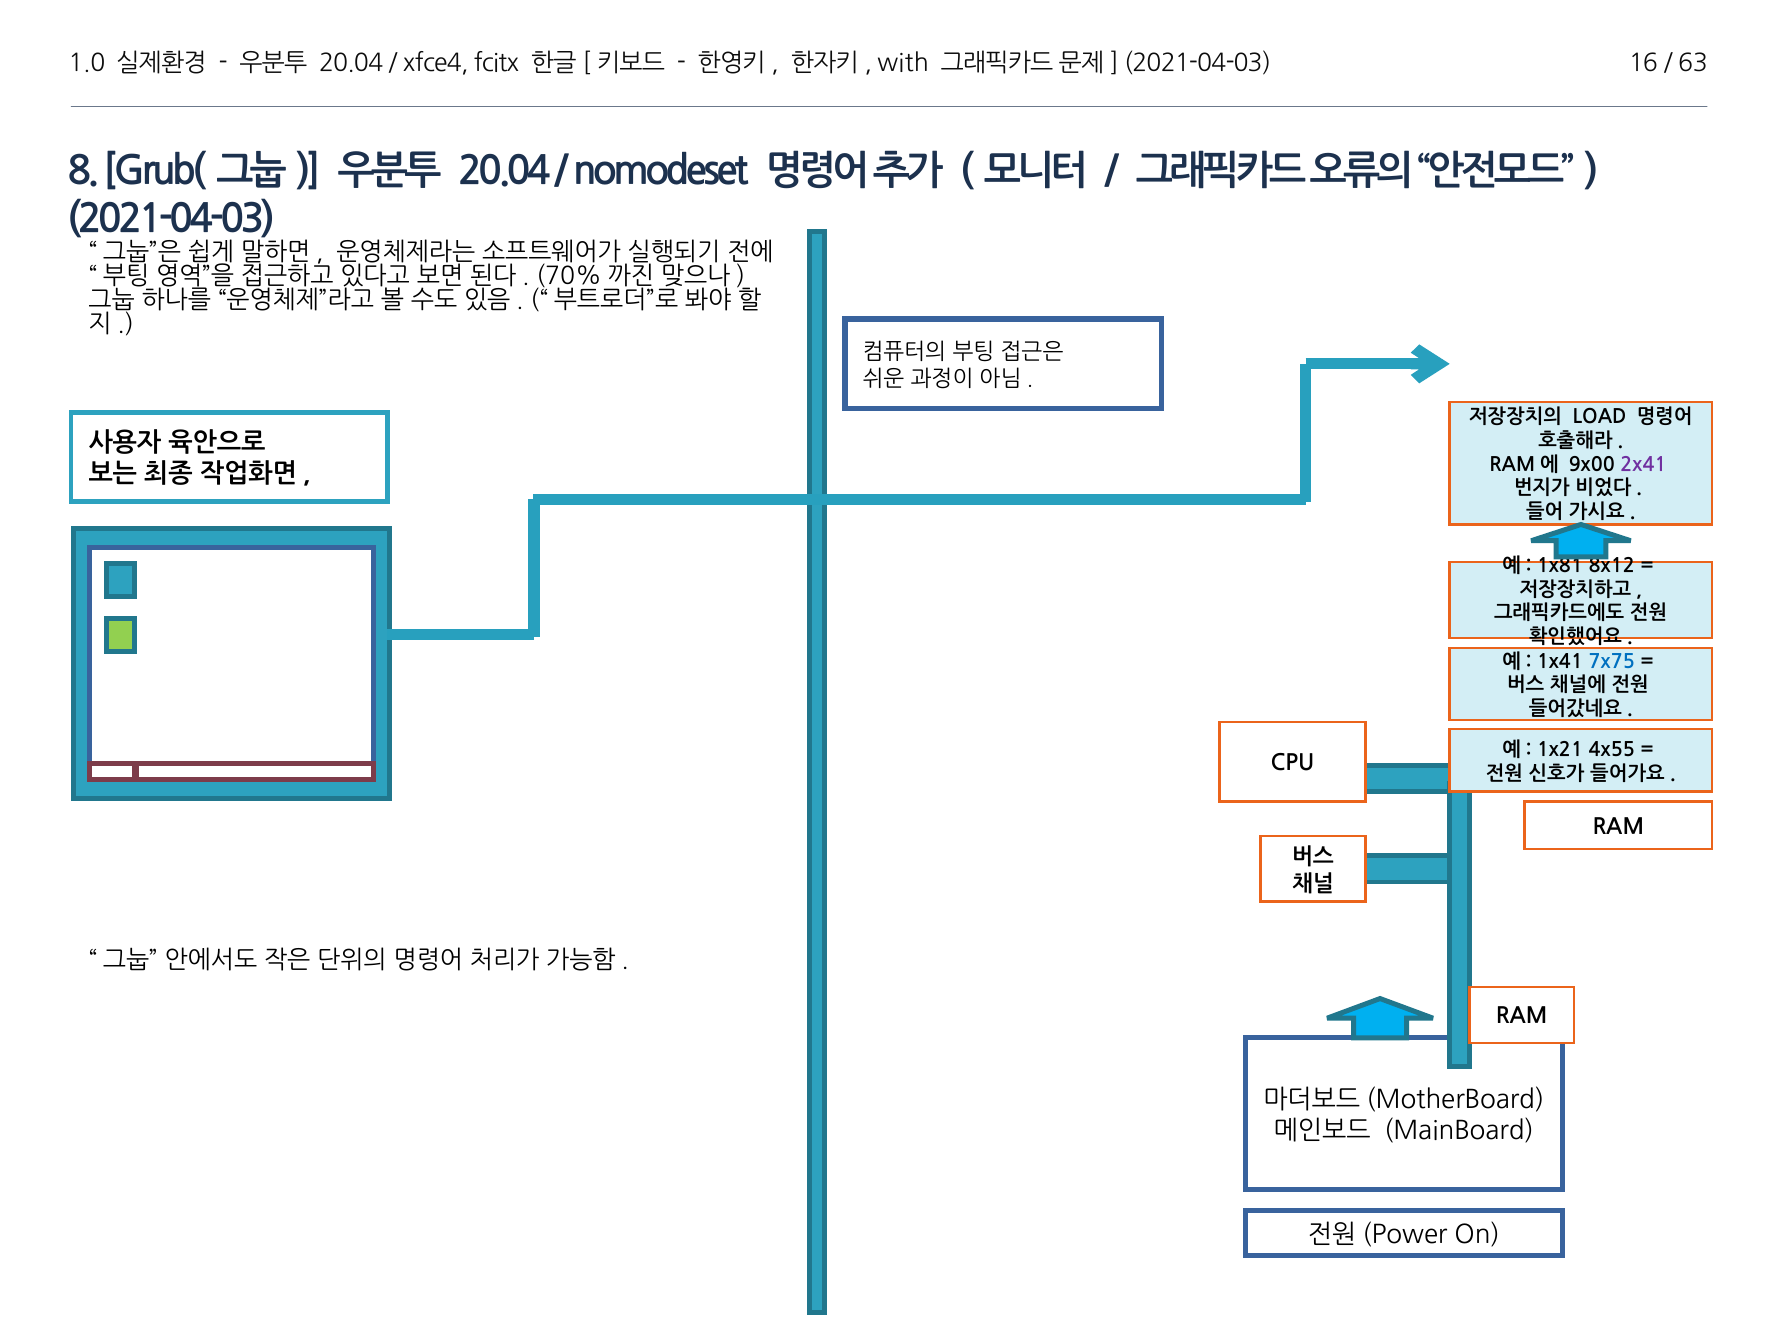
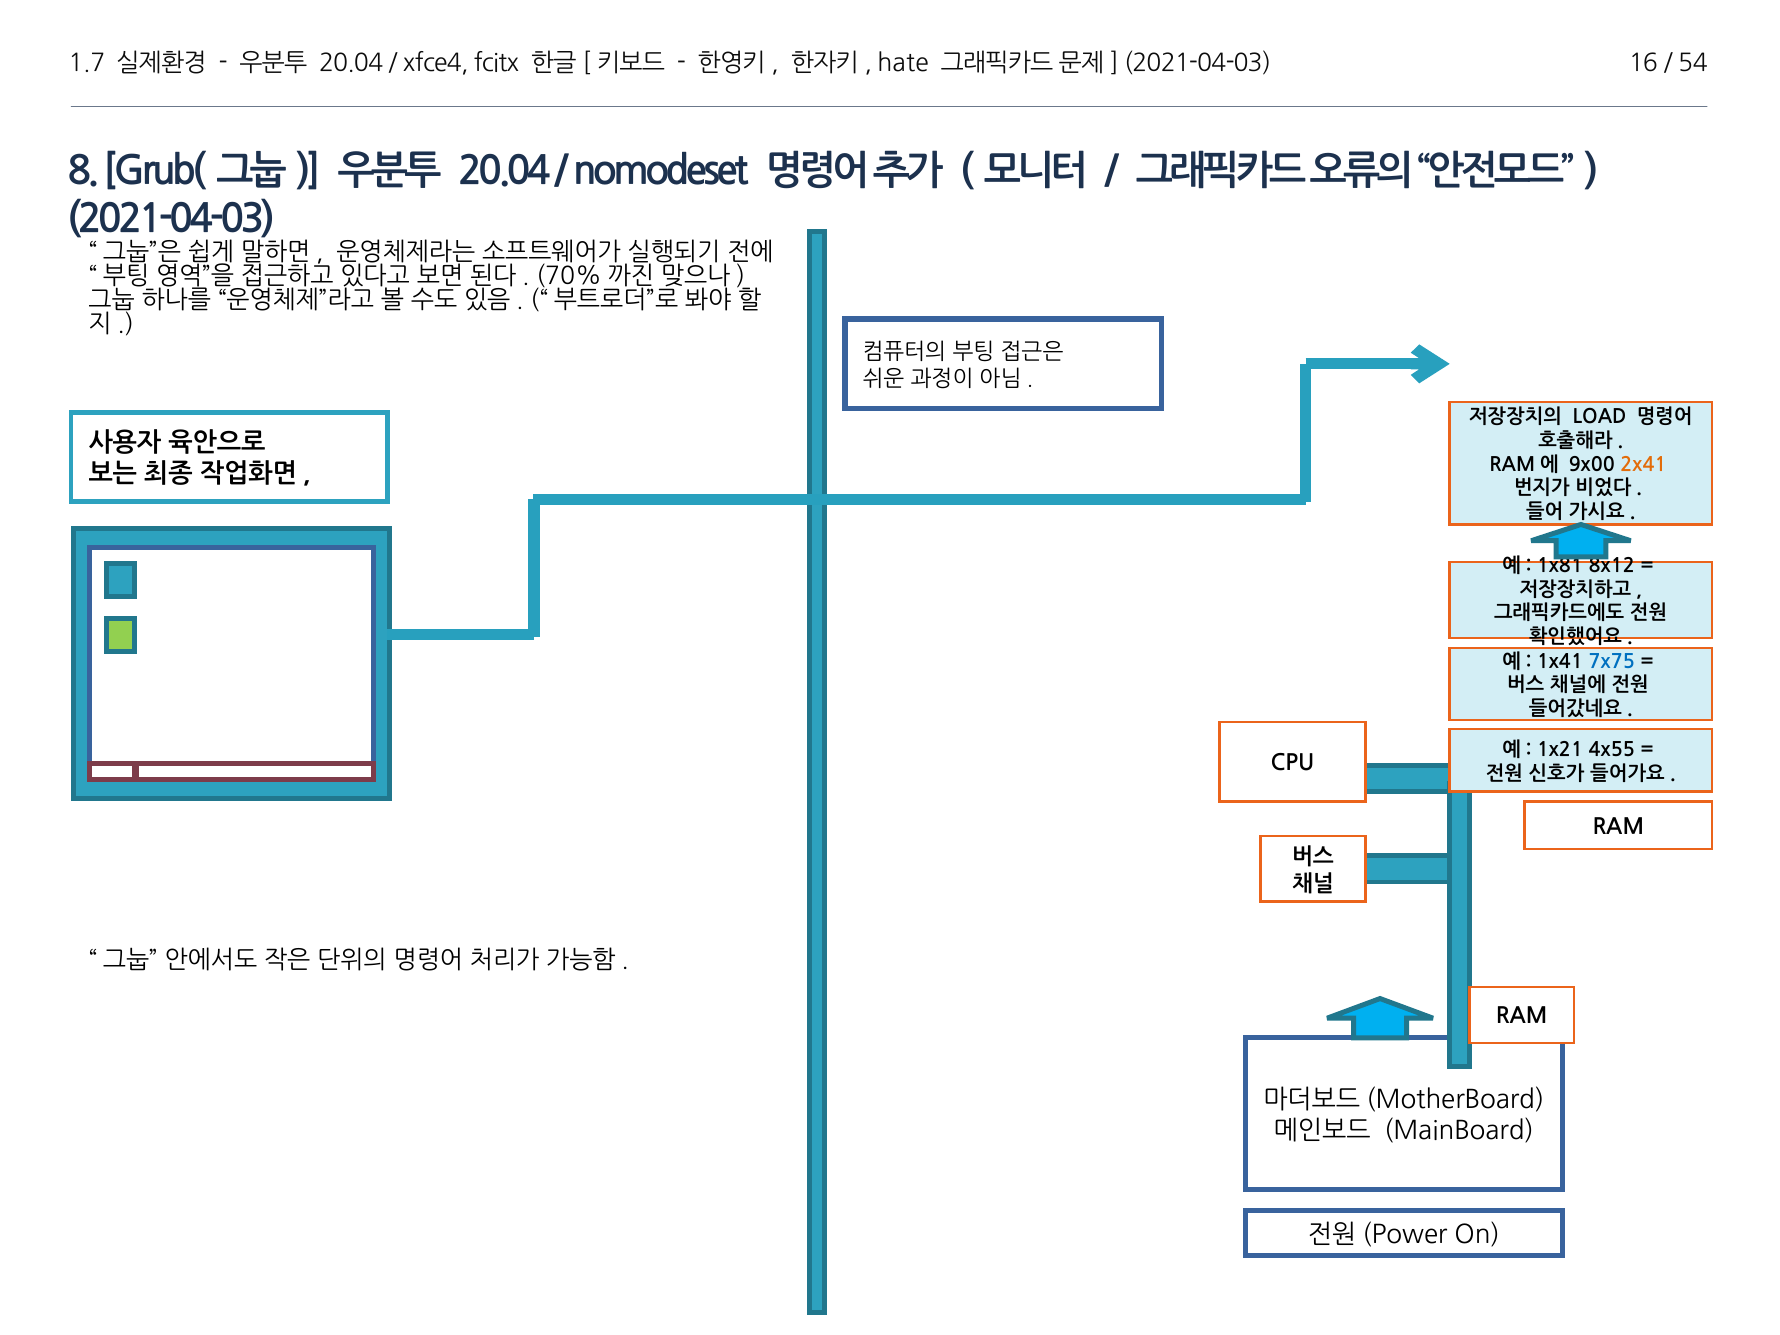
1.0: 1.0 -> 1.7 (87, 63)
with: with -> hate (903, 63)
63: 63 -> 54 (1693, 63)
2x41 colour: purple -> orange (1644, 465)
